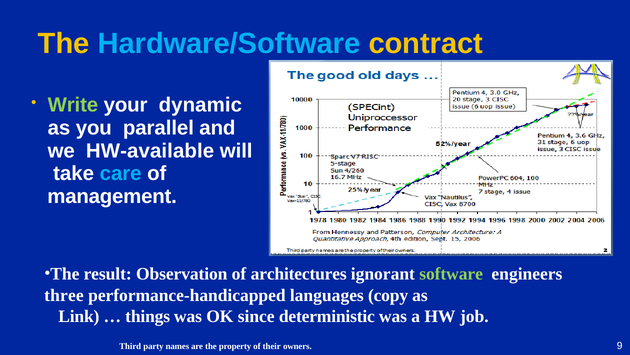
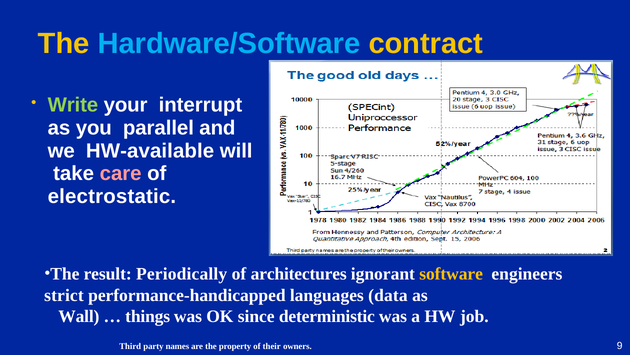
dynamic: dynamic -> interrupt (200, 105)
care colour: light blue -> pink (121, 173)
management: management -> electrostatic (112, 196)
Observation: Observation -> Periodically (182, 274)
software colour: light green -> yellow (451, 274)
three: three -> strict (64, 295)
copy: copy -> data (388, 295)
Link: Link -> Wall (79, 316)
